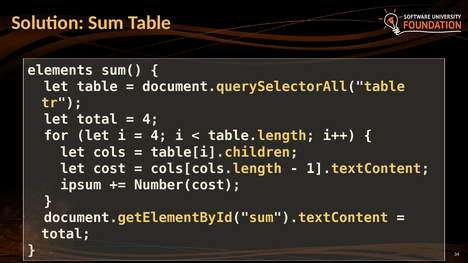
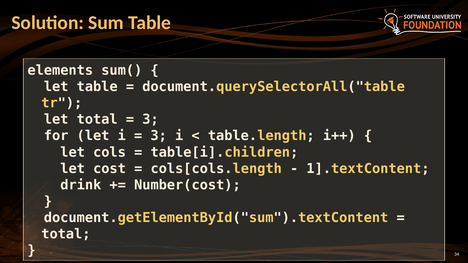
4: 4 -> 3 (150, 120)
4: 4 -> 3 (159, 136)
ipsum: ipsum -> drink (81, 185)
